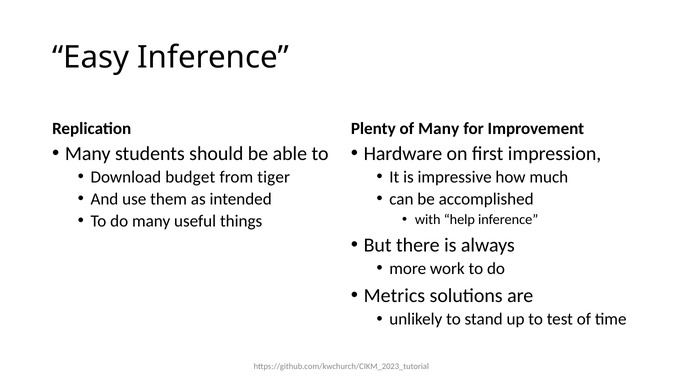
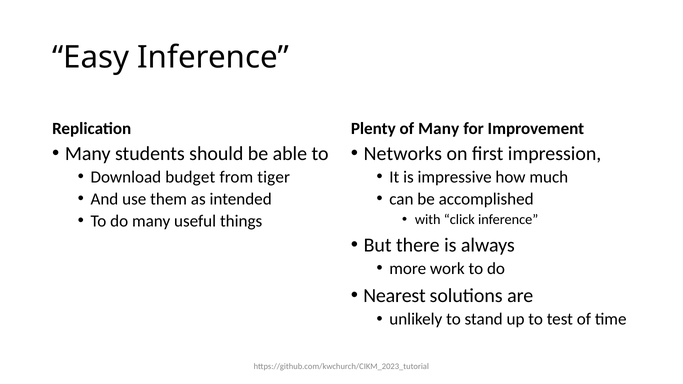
Hardware: Hardware -> Networks (403, 154)
help: help -> click (459, 220)
Metrics: Metrics -> Nearest (395, 296)
